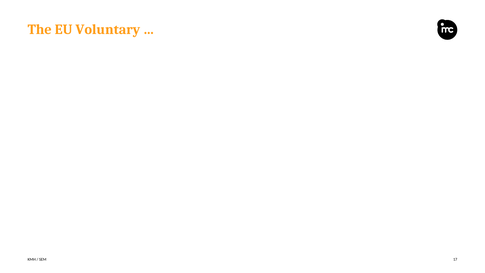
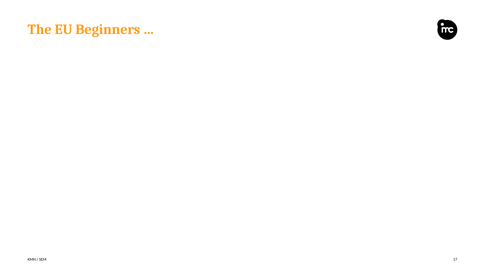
Voluntary: Voluntary -> Beginners (108, 29)
